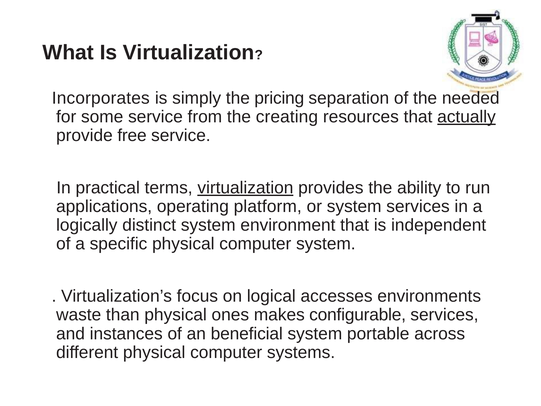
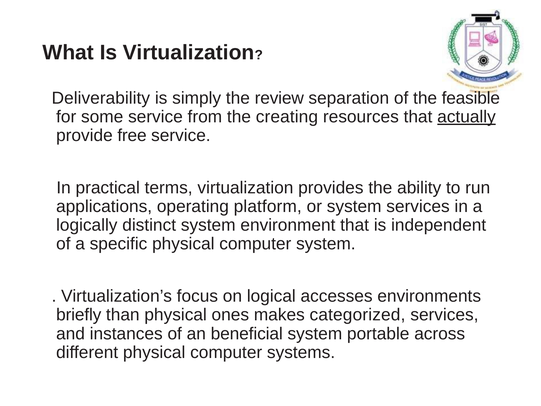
Incorporates: Incorporates -> Deliverability (101, 98)
pricing: pricing -> review (279, 98)
needed: needed -> feasible (471, 98)
virtualization underline: present -> none (245, 188)
waste: waste -> briefly (79, 315)
configurable: configurable -> categorized (357, 315)
